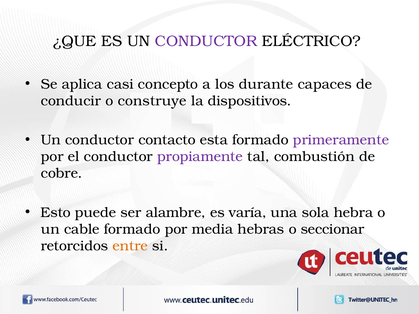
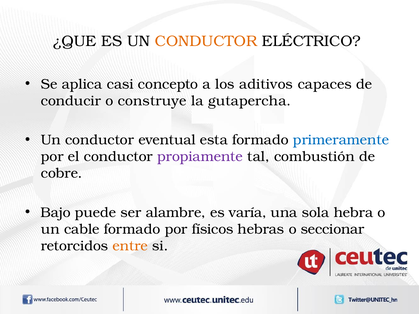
CONDUCTOR colour: purple -> orange (206, 41)
durante: durante -> aditivos (266, 84)
dispositivos: dispositivos -> gutapercha (250, 101)
contacto: contacto -> eventual (167, 140)
primeramente colour: purple -> blue (341, 140)
Esto: Esto -> Bajo (56, 213)
media: media -> físicos (213, 229)
